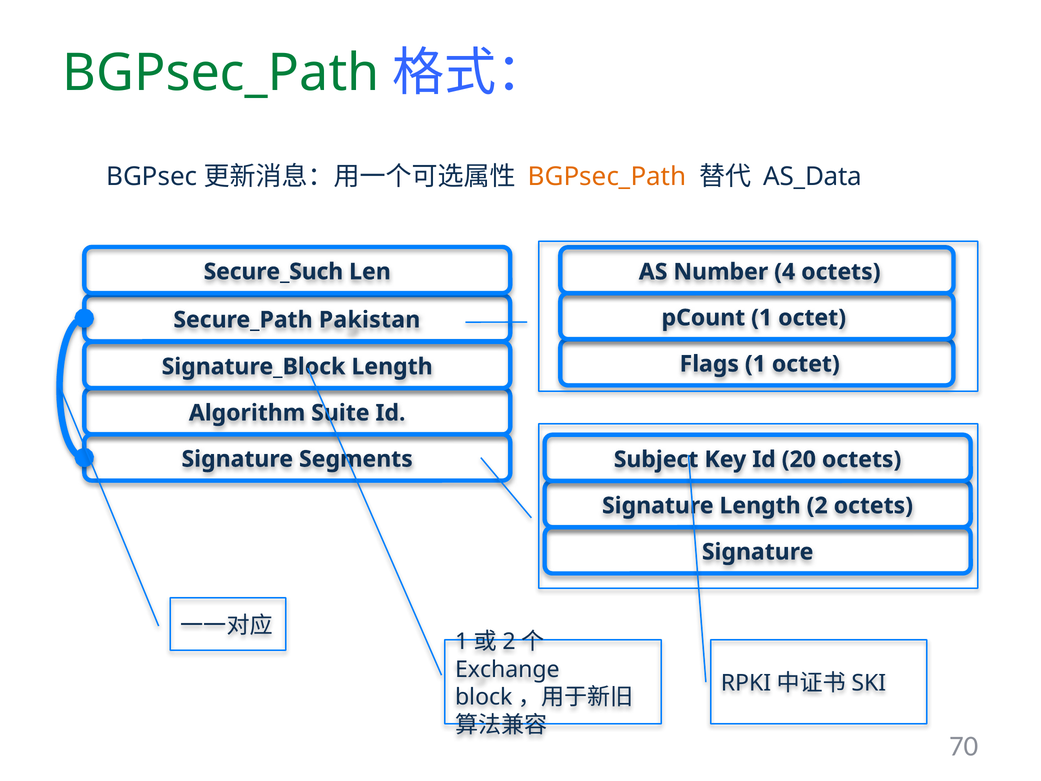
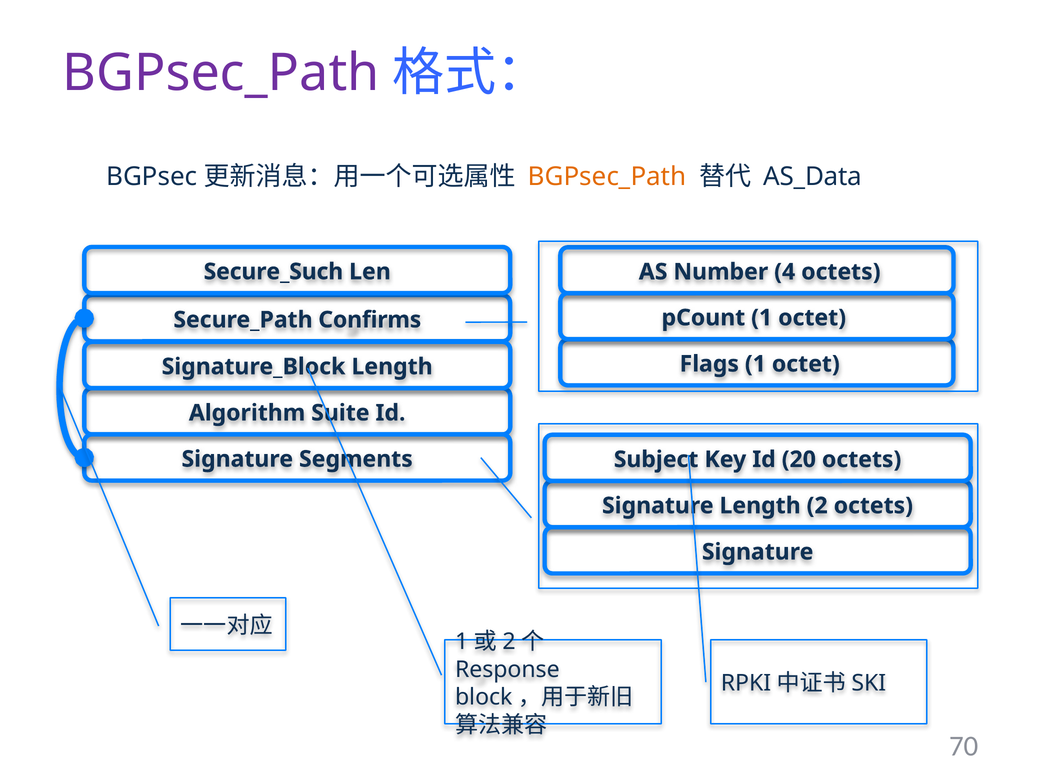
BGPsec_Path colour: green -> purple (221, 73)
Pakistan: Pakistan -> Confirms (370, 320)
Exchange: Exchange -> Response (507, 669)
